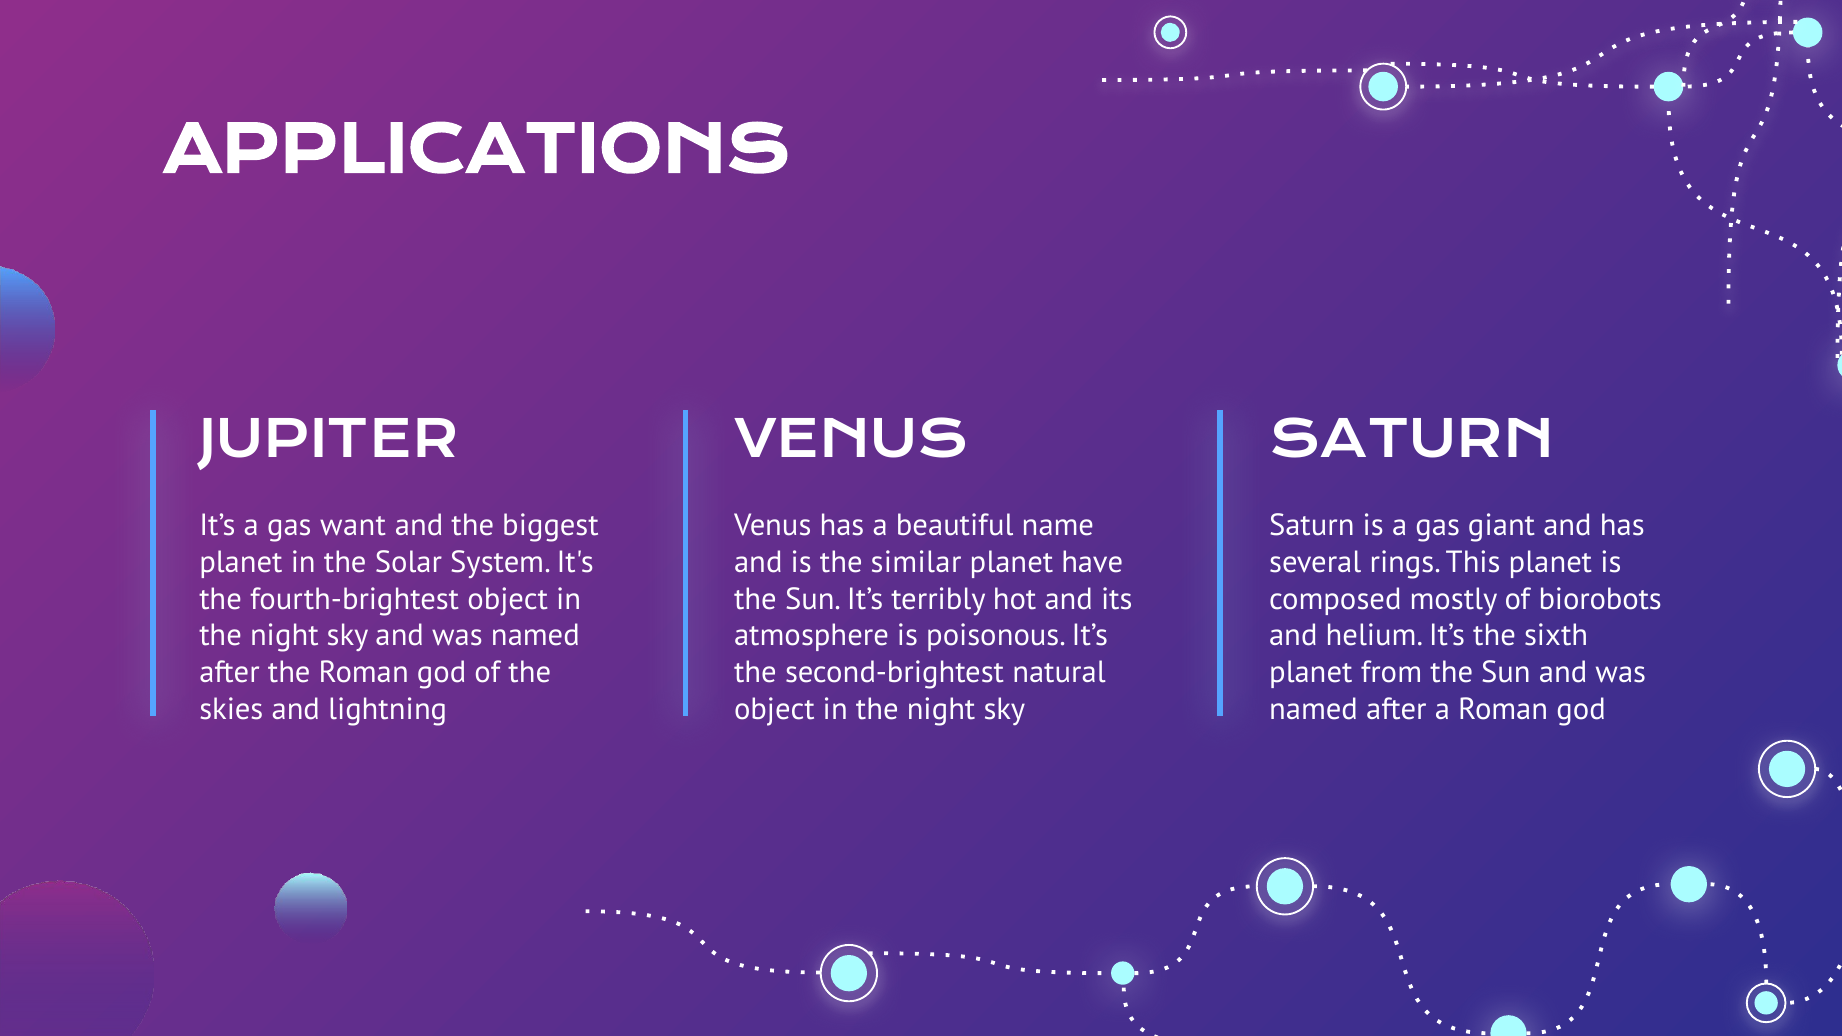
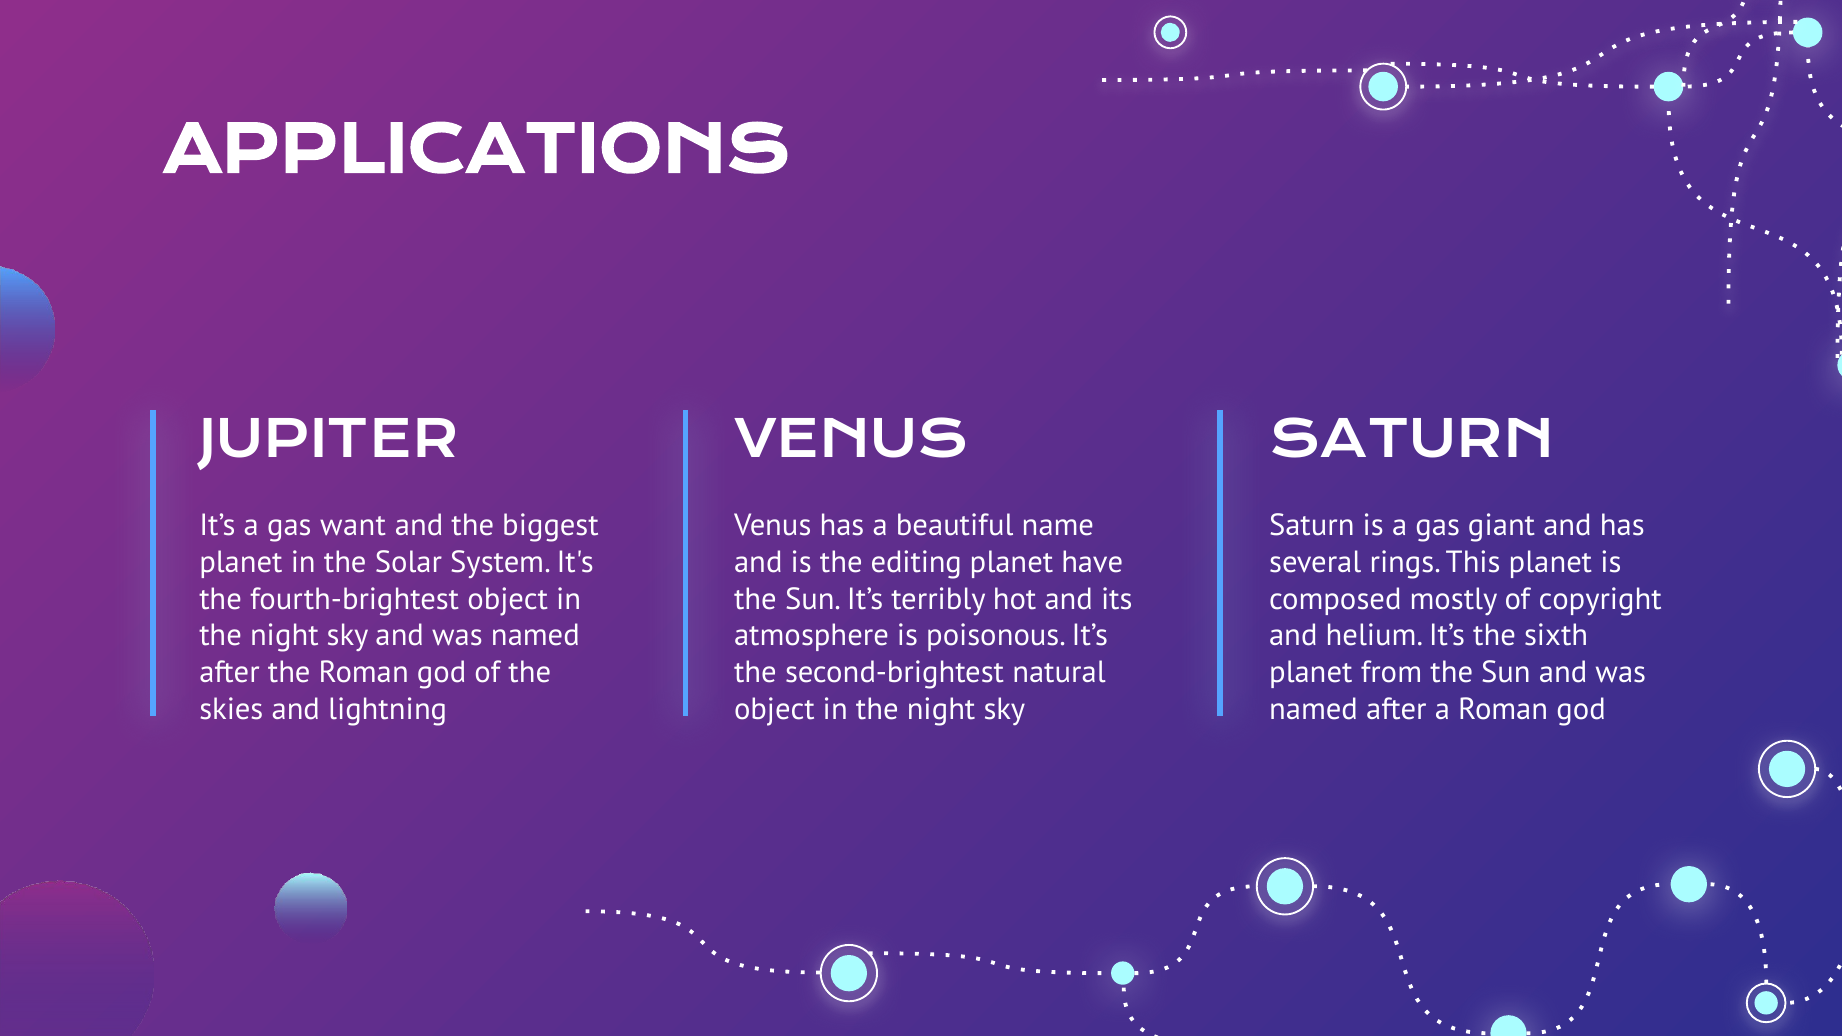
similar: similar -> editing (916, 562)
biorobots: biorobots -> copyright (1600, 599)
